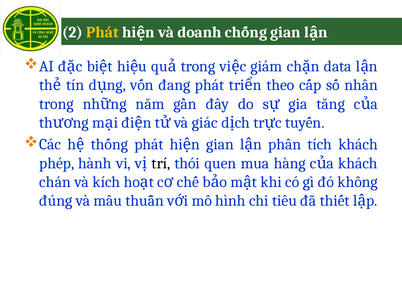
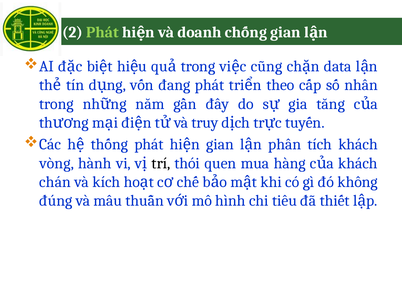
Phát colour: yellow -> light green (102, 33)
giám: giám -> cũng (266, 67)
giác: giác -> truy (205, 123)
phép: phép -> vòng (57, 163)
